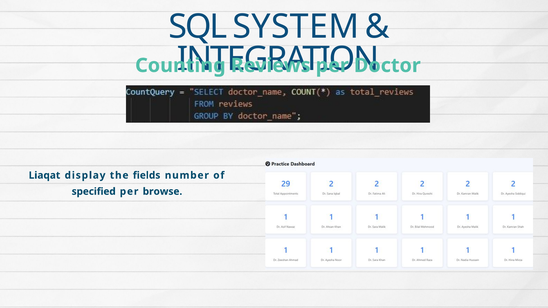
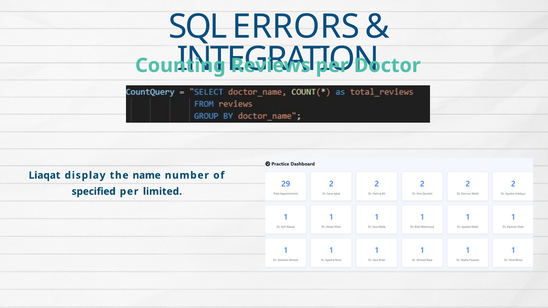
SYSTEM: SYSTEM -> ERRORS (296, 27)
fields: fields -> name (147, 175)
browse: browse -> limited (162, 192)
